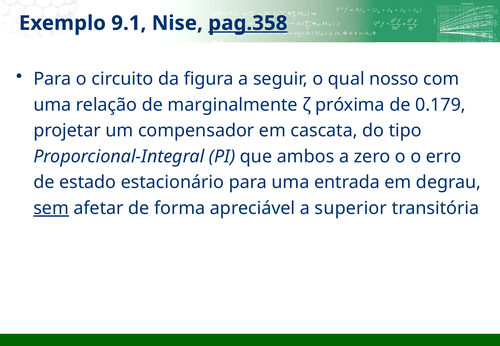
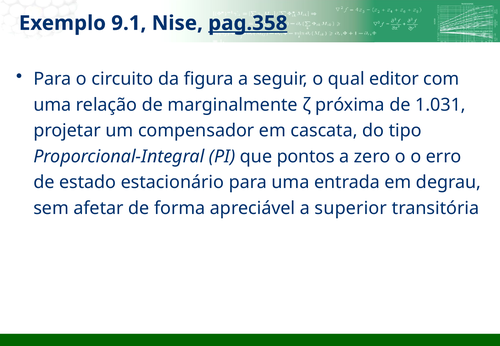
nosso: nosso -> editor (394, 79)
0.179: 0.179 -> 1.031 (440, 105)
ambos: ambos -> pontos (306, 157)
sem underline: present -> none (51, 208)
